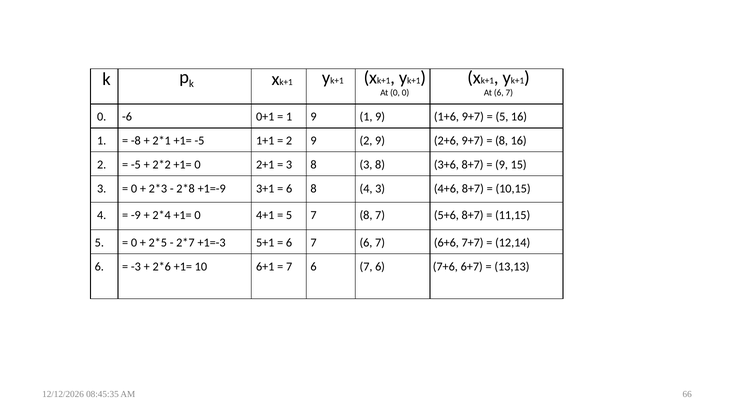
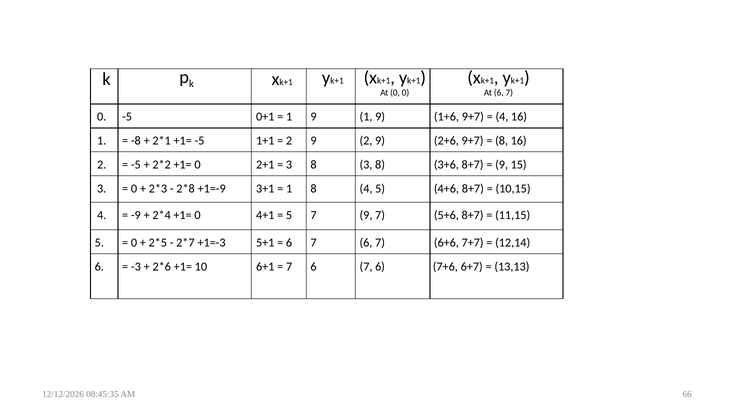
0 -6: -6 -> -5 (127, 117)
5: 5 -> 4 (502, 117)
6: 6 -> 1 (289, 189)
4 3: 3 -> 5 (380, 189)
7 8: 8 -> 9 (366, 215)
